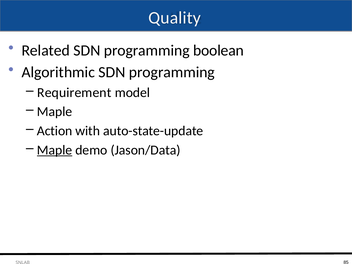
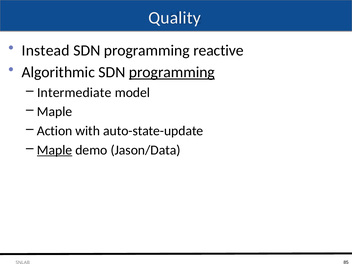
Related: Related -> Instead (46, 50)
boolean: boolean -> reactive (218, 50)
programming underline: none -> present (172, 72)
Requirement: Requirement -> Intermediate (74, 93)
